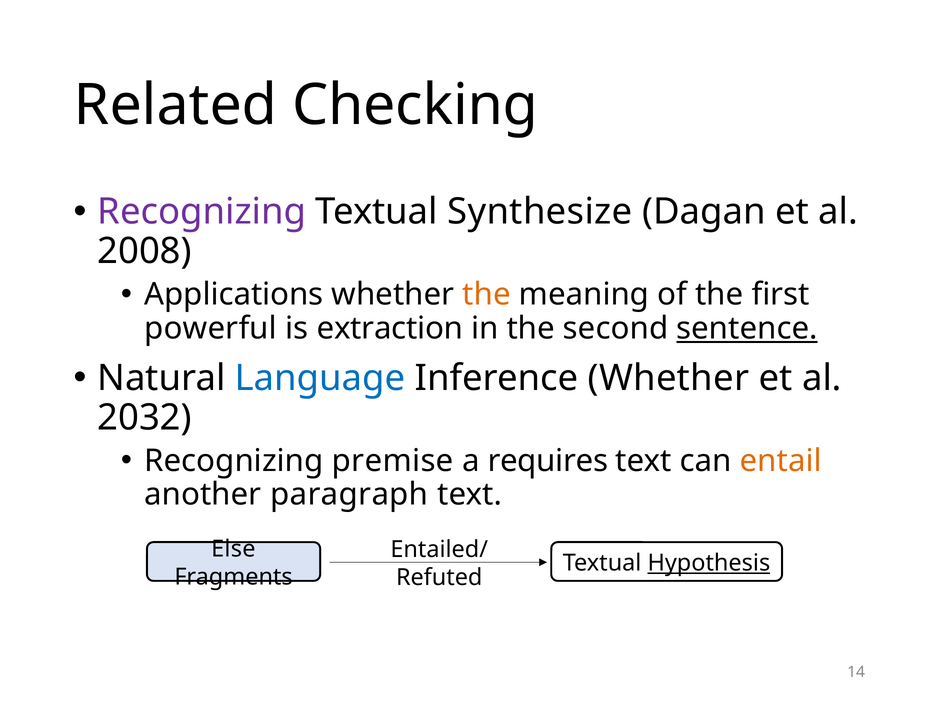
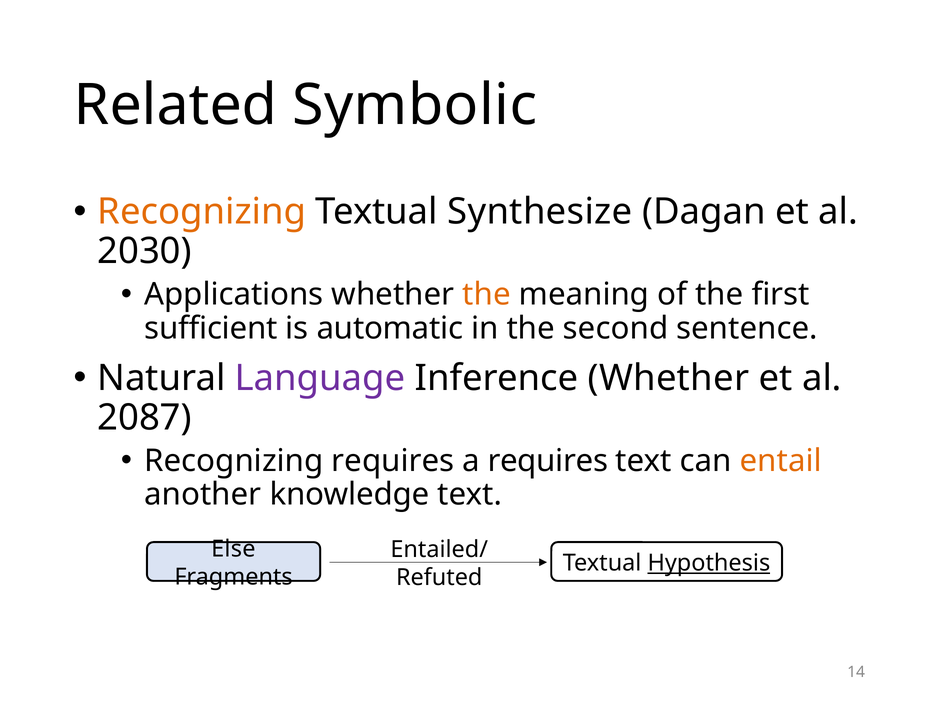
Checking: Checking -> Symbolic (415, 105)
Recognizing colour: purple -> orange (202, 212)
2008: 2008 -> 2030 (145, 251)
powerful: powerful -> sufficient (211, 328)
extraction: extraction -> automatic (390, 328)
sentence underline: present -> none (747, 328)
Language colour: blue -> purple (320, 378)
2032: 2032 -> 2087 (145, 417)
Recognizing premise: premise -> requires (393, 460)
paragraph: paragraph -> knowledge (350, 494)
